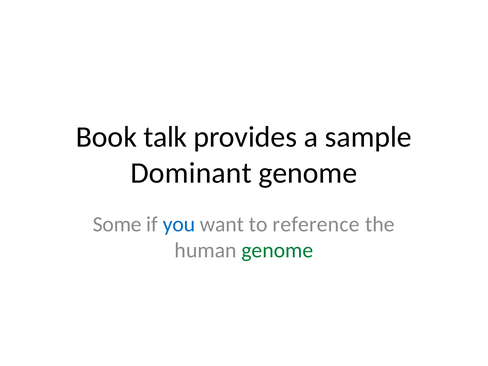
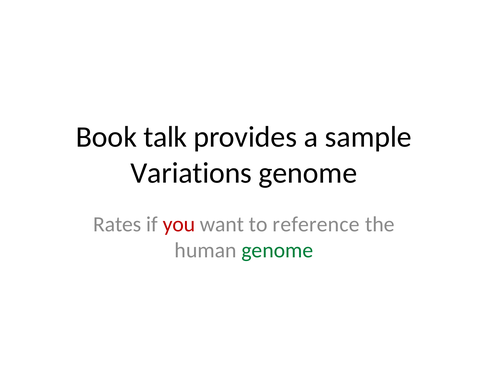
Dominant: Dominant -> Variations (191, 173)
Some: Some -> Rates (117, 224)
you colour: blue -> red (179, 224)
